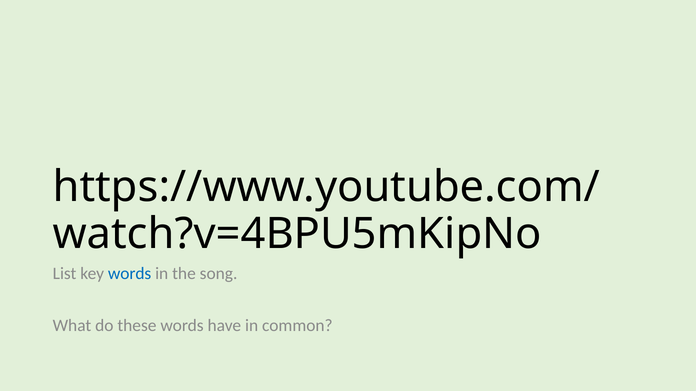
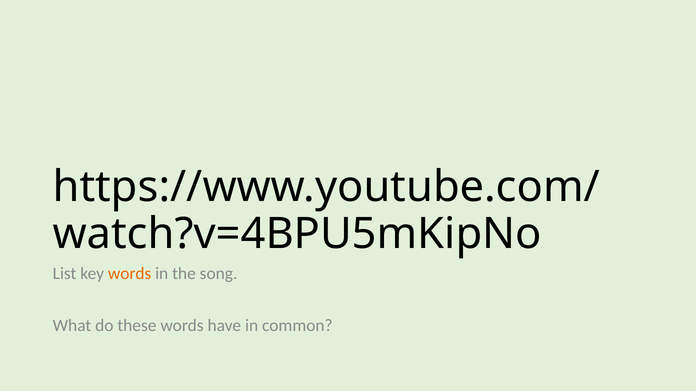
words colour: blue -> orange (130, 274)
